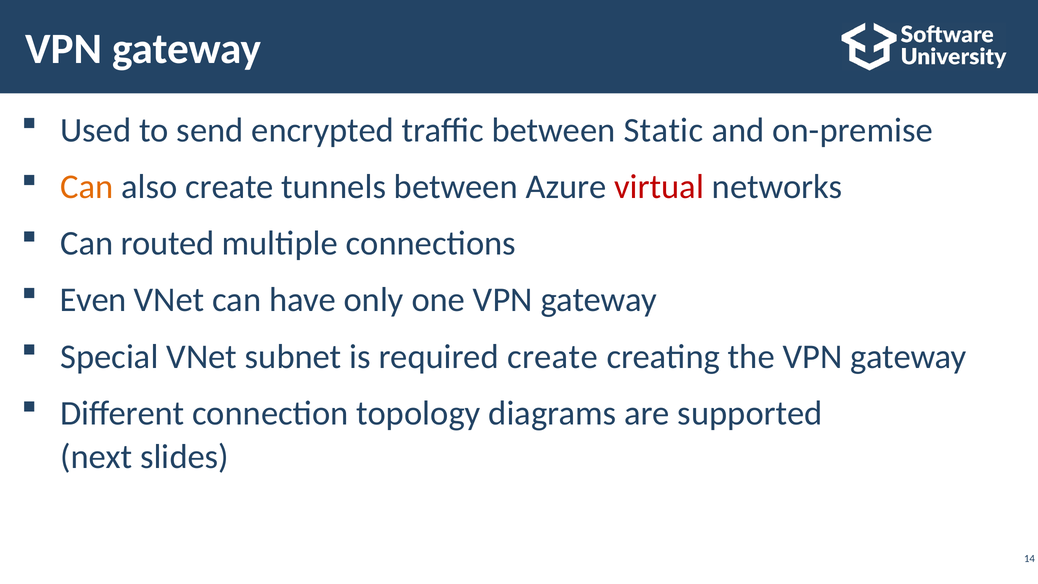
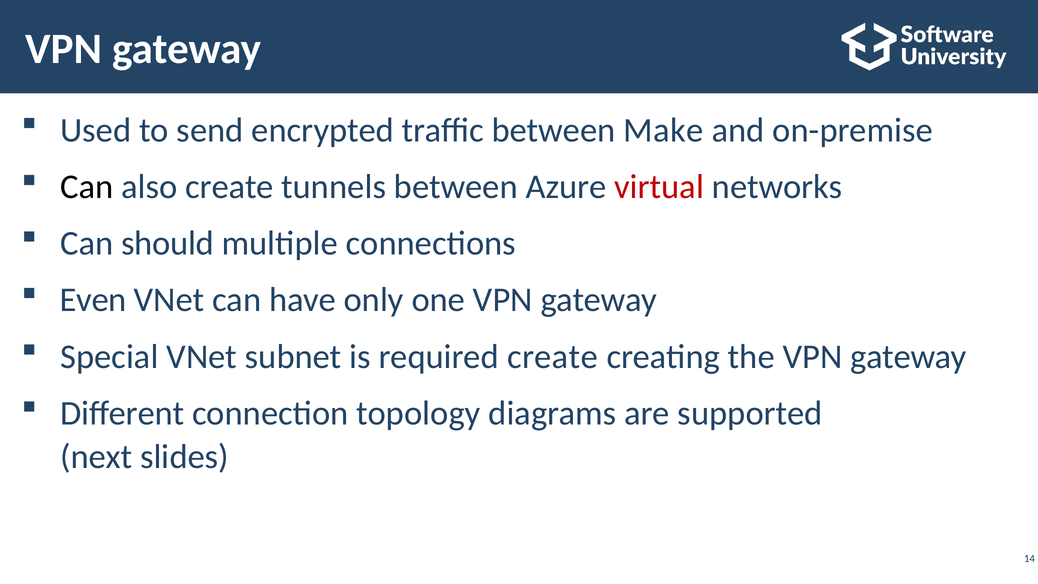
Static: Static -> Make (663, 130)
Can colour: orange -> black (87, 187)
routed: routed -> should (168, 243)
